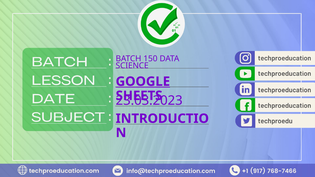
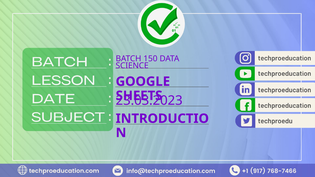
GOOGLE underline: present -> none (143, 82)
